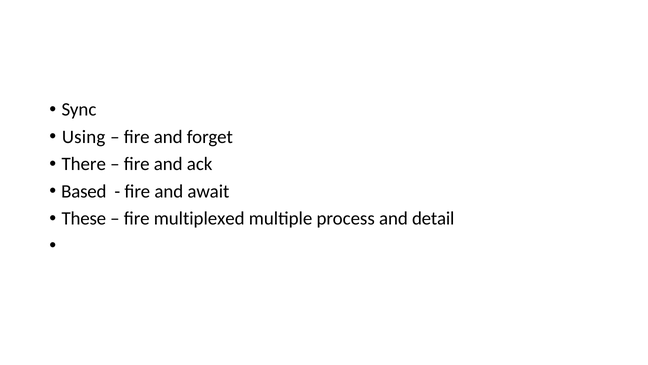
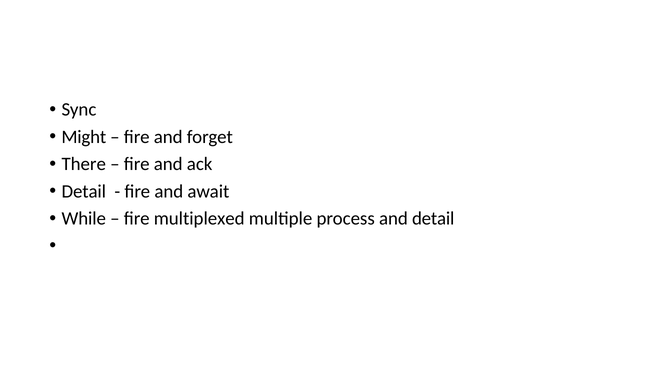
Using: Using -> Might (84, 137)
Based: Based -> Detail (84, 191)
These: These -> While (84, 218)
